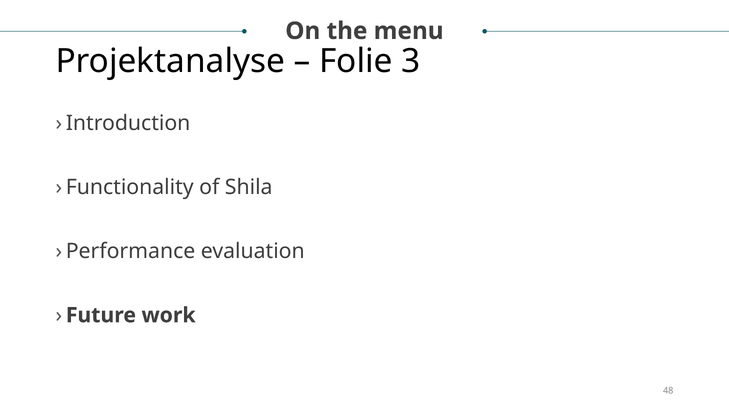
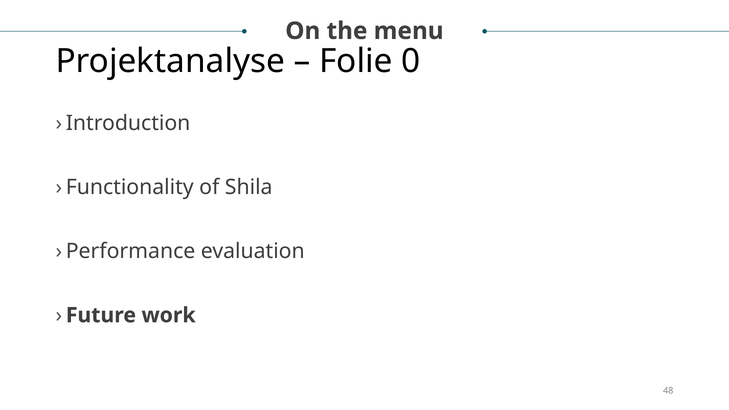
3: 3 -> 0 (411, 61)
